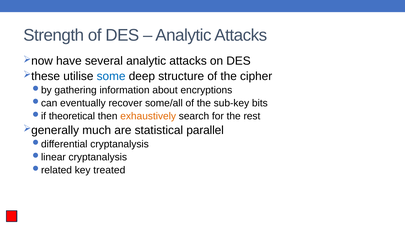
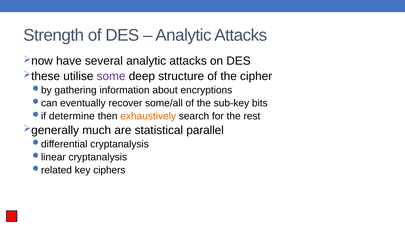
some colour: blue -> purple (111, 76)
theoretical: theoretical -> determine (72, 116)
treated: treated -> ciphers (109, 170)
